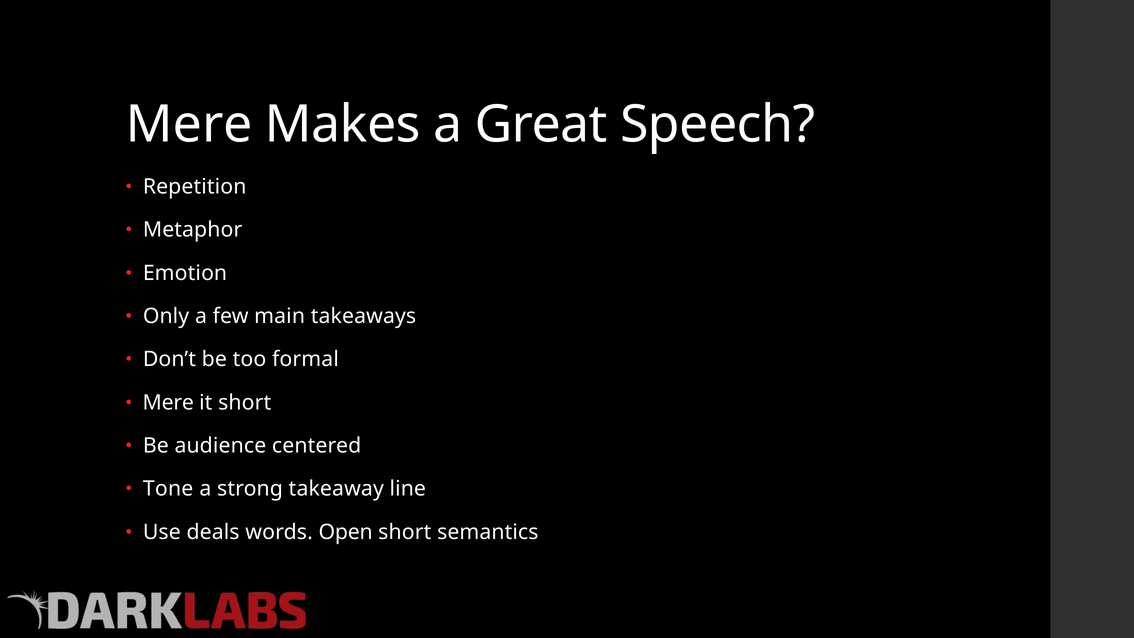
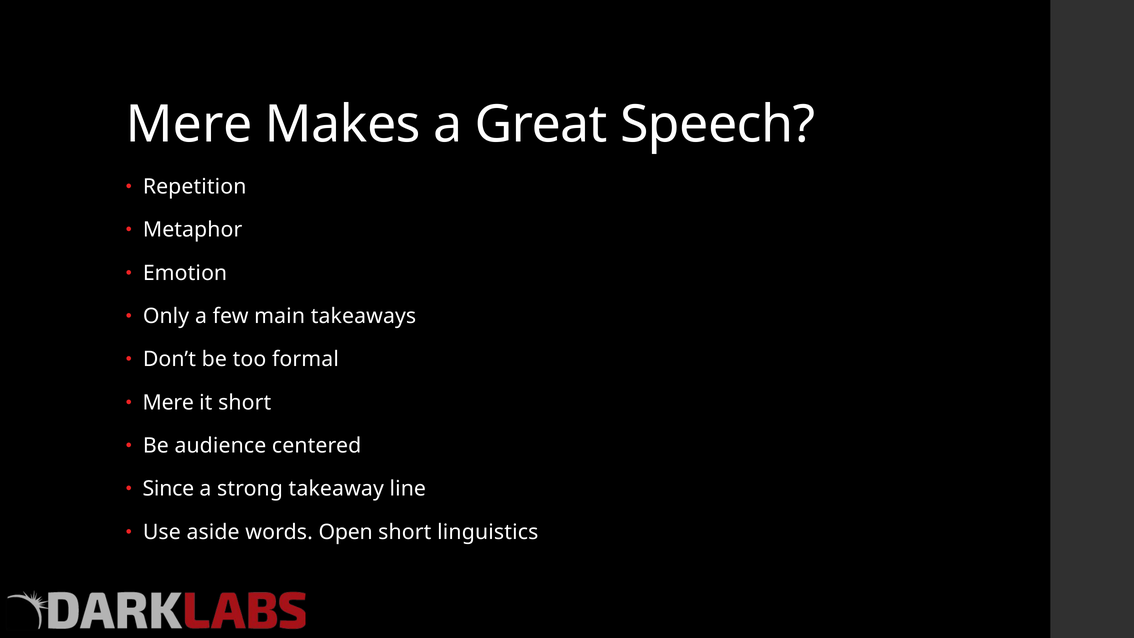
Tone: Tone -> Since (168, 489)
deals: deals -> aside (213, 532)
semantics: semantics -> linguistics (488, 532)
